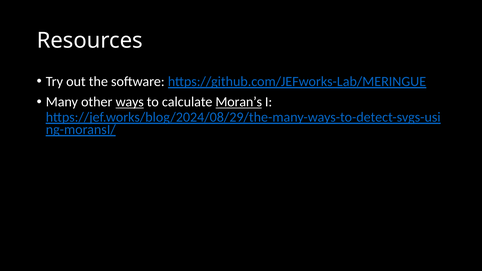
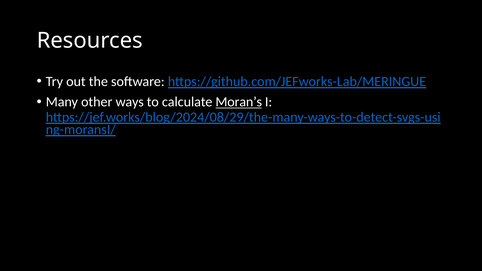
ways underline: present -> none (130, 102)
